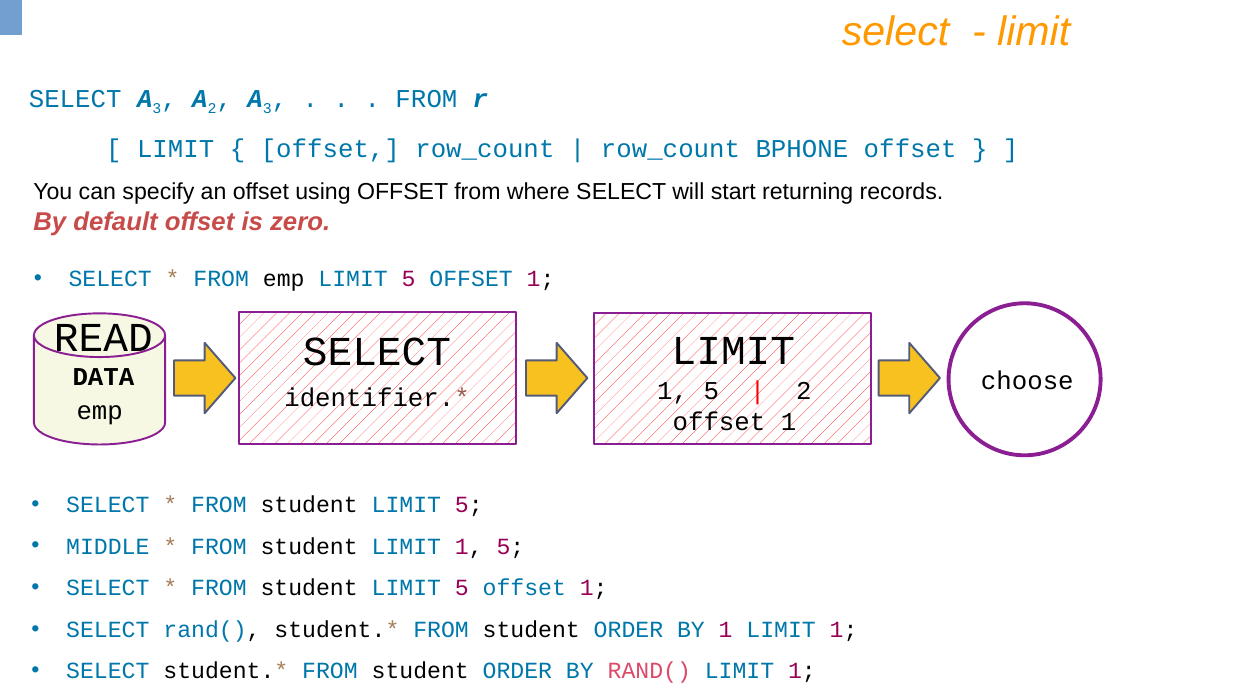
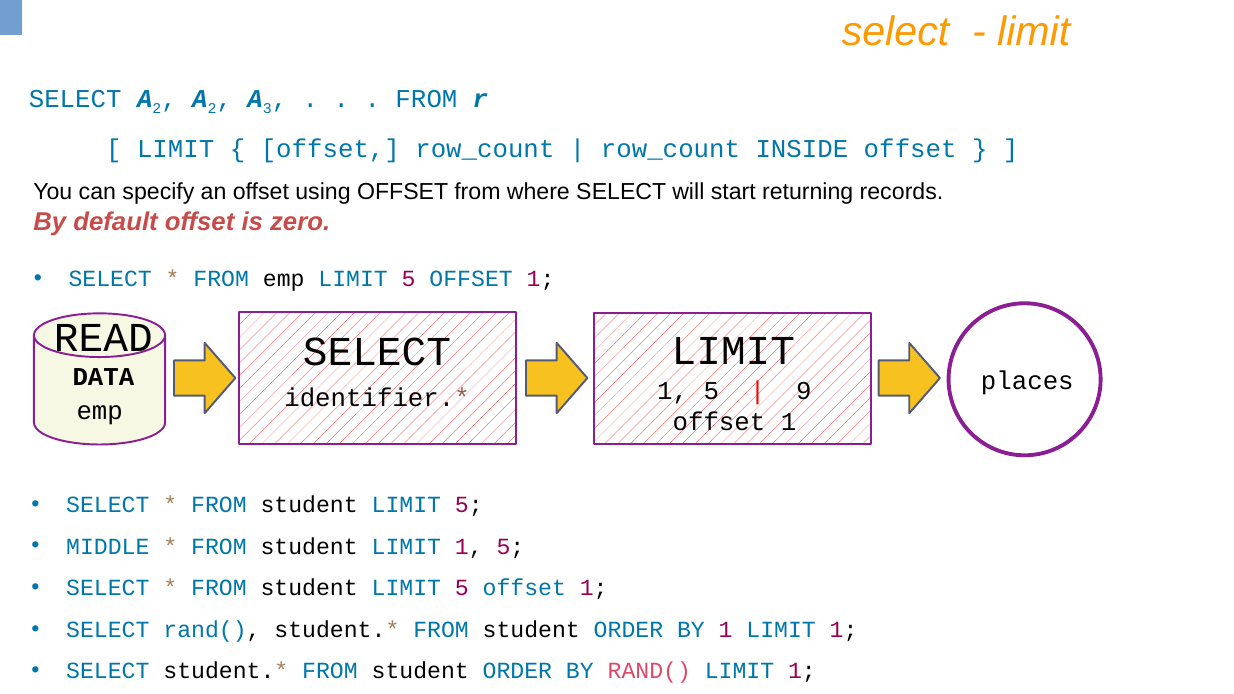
3: 3 -> 2 (157, 109)
BPHONE: BPHONE -> INSIDE (802, 149)
choose: choose -> places (1027, 381)
2: 2 -> 9 (804, 391)
